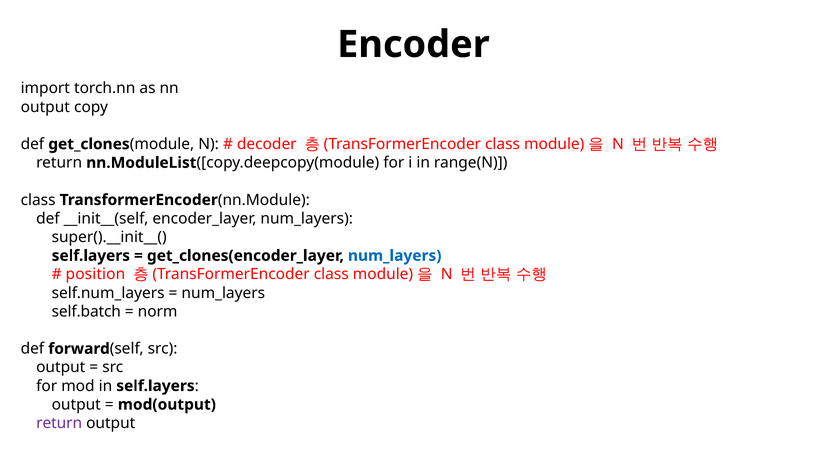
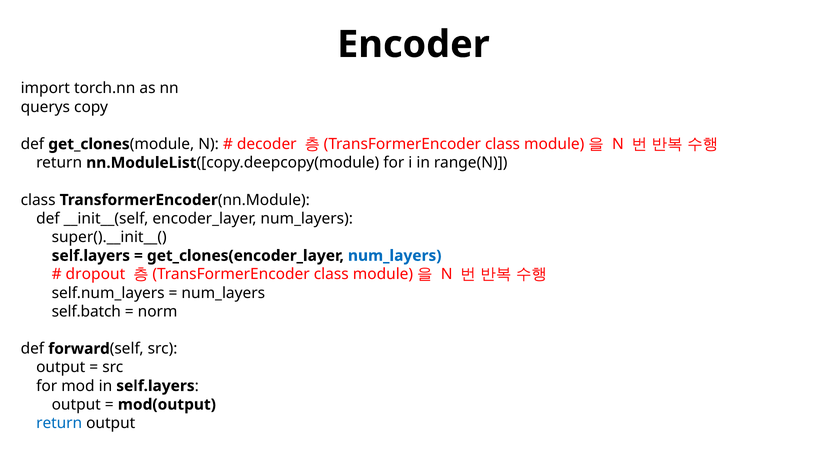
output: output -> querys (45, 107)
position: position -> dropout (95, 274)
return colour: purple -> blue (59, 423)
